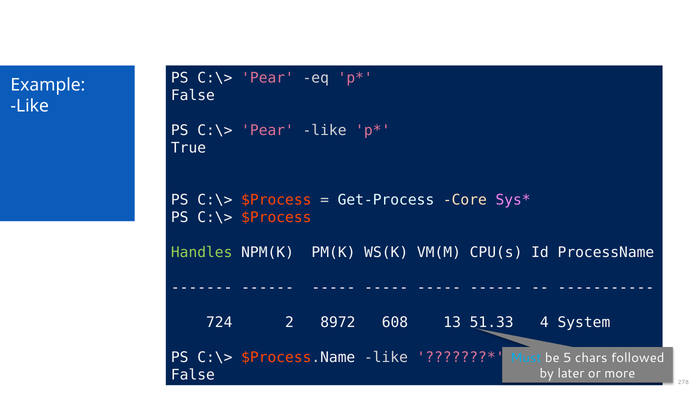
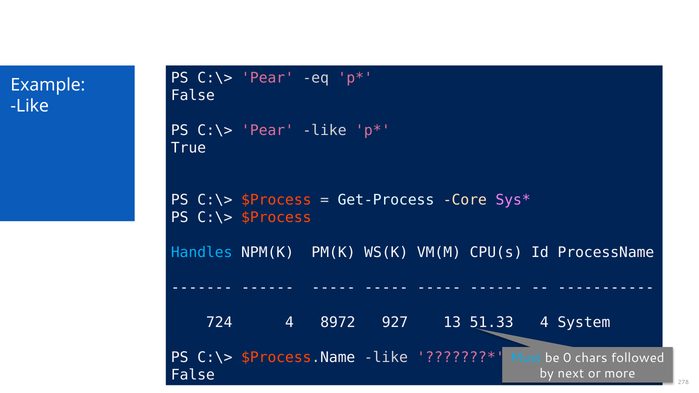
Handles colour: light green -> light blue (202, 253)
724 2: 2 -> 4 (289, 323)
608: 608 -> 927 (395, 323)
5: 5 -> 0 (567, 358)
later: later -> next (571, 374)
